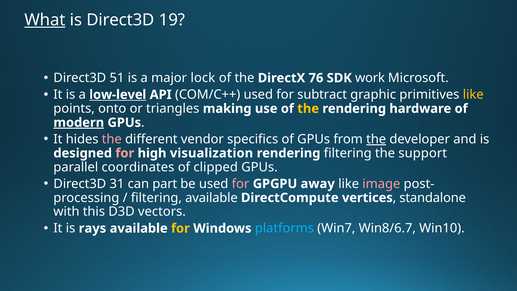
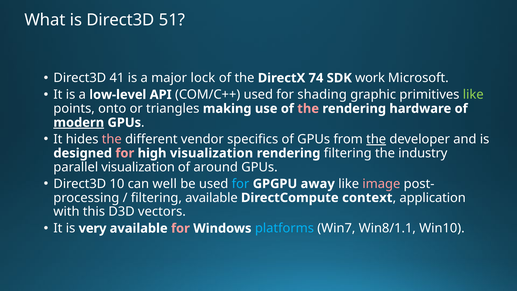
What underline: present -> none (45, 20)
19: 19 -> 51 (172, 20)
51: 51 -> 41 (117, 78)
76: 76 -> 74 (316, 78)
low-level underline: present -> none (118, 95)
subtract: subtract -> shading (322, 95)
like colour: yellow -> light green (473, 95)
the colour: yellow -> pink (308, 109)
support: support -> industry (423, 153)
parallel coordinates: coordinates -> visualization (138, 167)
clipped: clipped -> around (216, 167)
31: 31 -> 10 (117, 184)
part: part -> well (165, 184)
for colour: pink -> light blue (241, 184)
vertices: vertices -> context (367, 198)
standalone: standalone -> application (433, 198)
rays: rays -> very (93, 228)
for colour: yellow -> pink (180, 228)
Win8/6.7: Win8/6.7 -> Win8/1.1 (387, 228)
